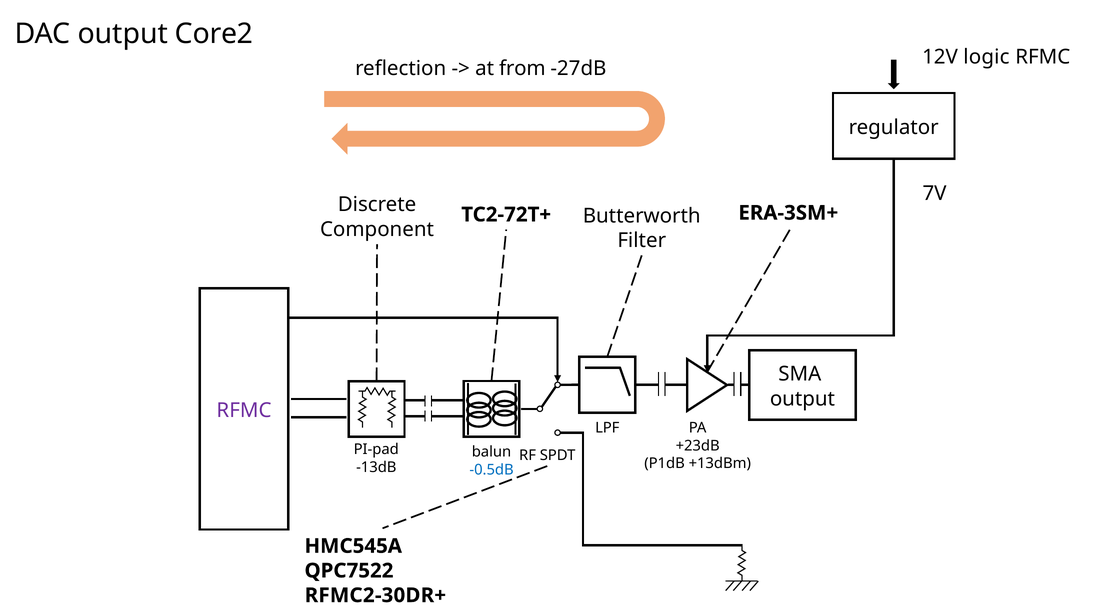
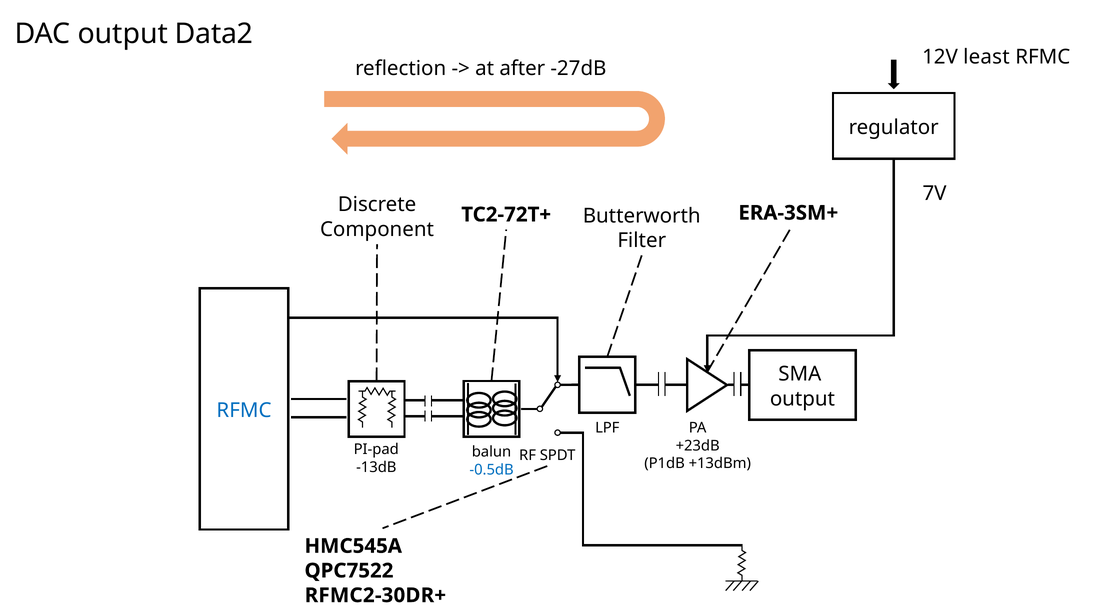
Core2: Core2 -> Data2 (214, 34)
logic: logic -> least (986, 57)
from: from -> after (522, 69)
RFMC colour: purple -> blue (244, 410)
